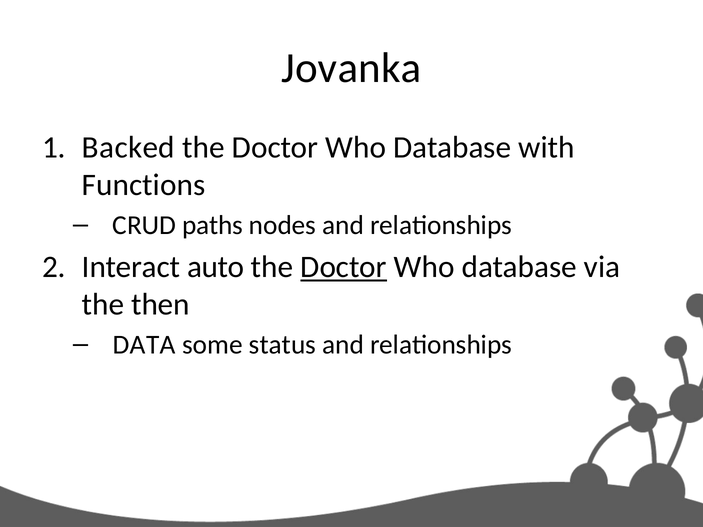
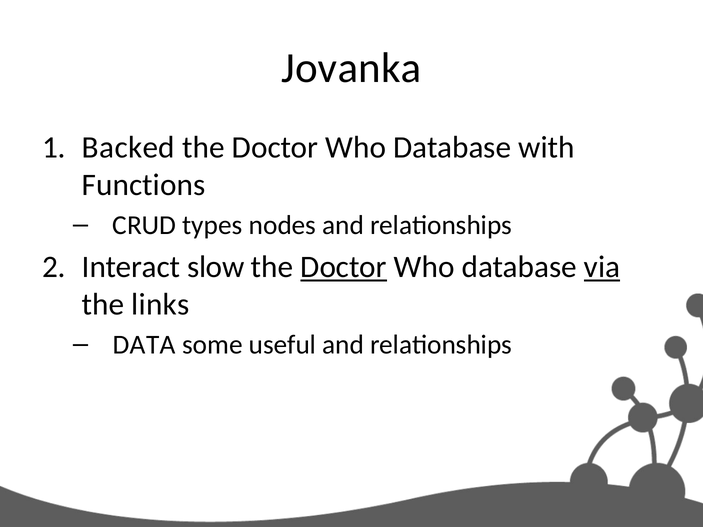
paths: paths -> types (212, 225)
auto: auto -> slow (216, 267)
via underline: none -> present (602, 267)
then: then -> links (160, 305)
status: status -> useful (283, 345)
